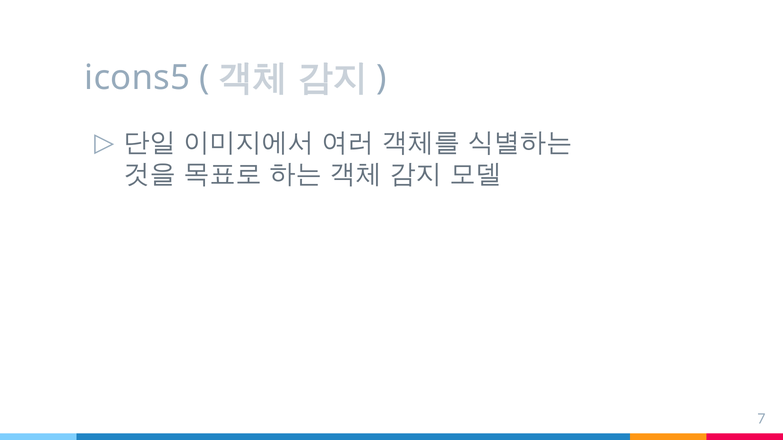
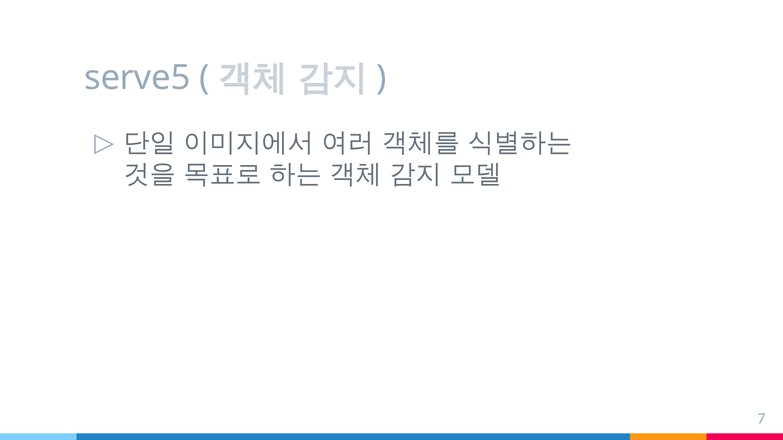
icons5: icons5 -> serve5 (137, 78)
